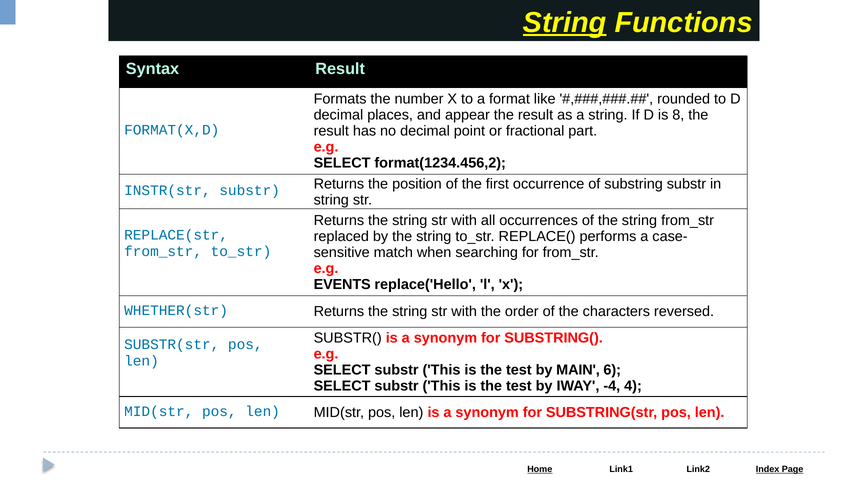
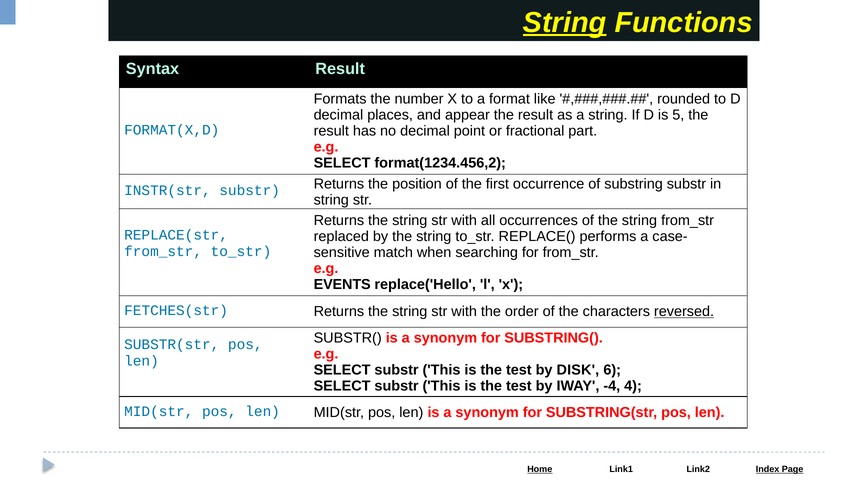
8: 8 -> 5 (678, 115)
WHETHER(str: WHETHER(str -> FETCHES(str (176, 311)
reversed underline: none -> present (684, 312)
MAIN: MAIN -> DISK (578, 370)
